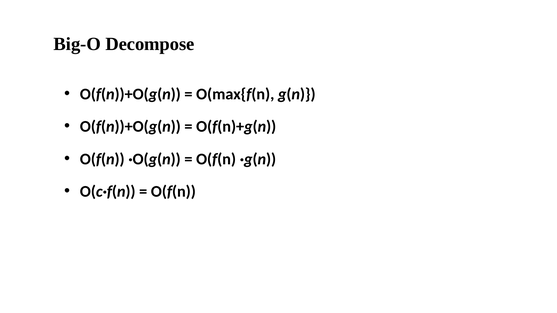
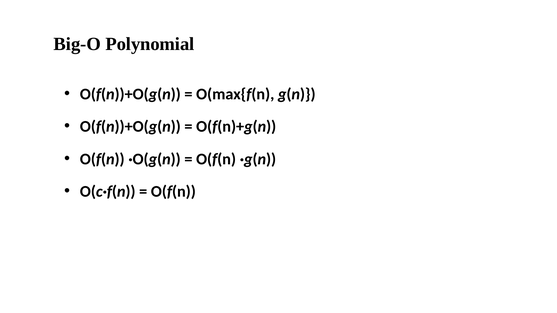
Decompose: Decompose -> Polynomial (150, 44)
